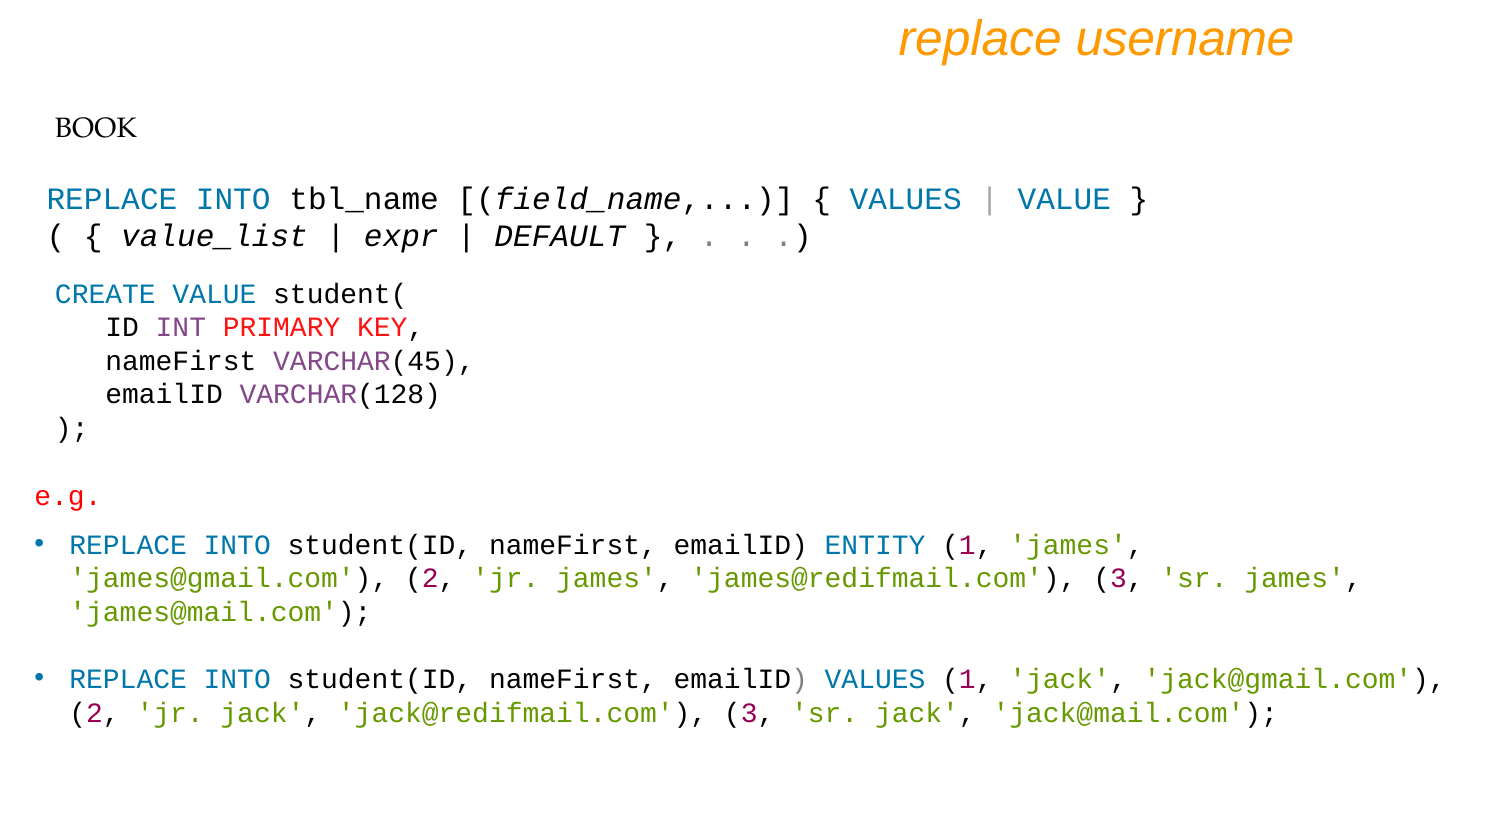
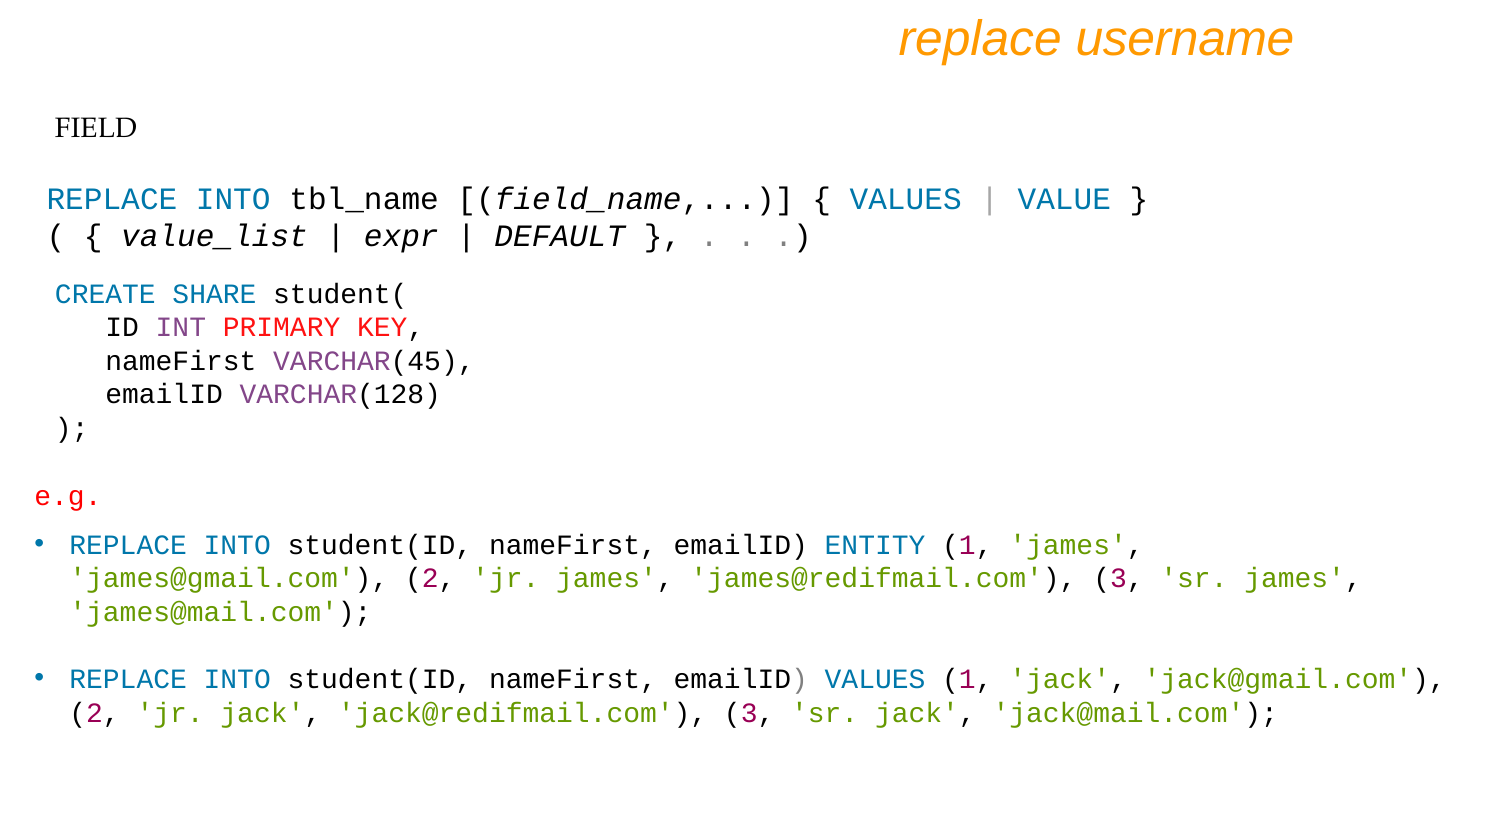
BOOK: BOOK -> FIELD (96, 129)
CREATE VALUE: VALUE -> SHARE (214, 294)
